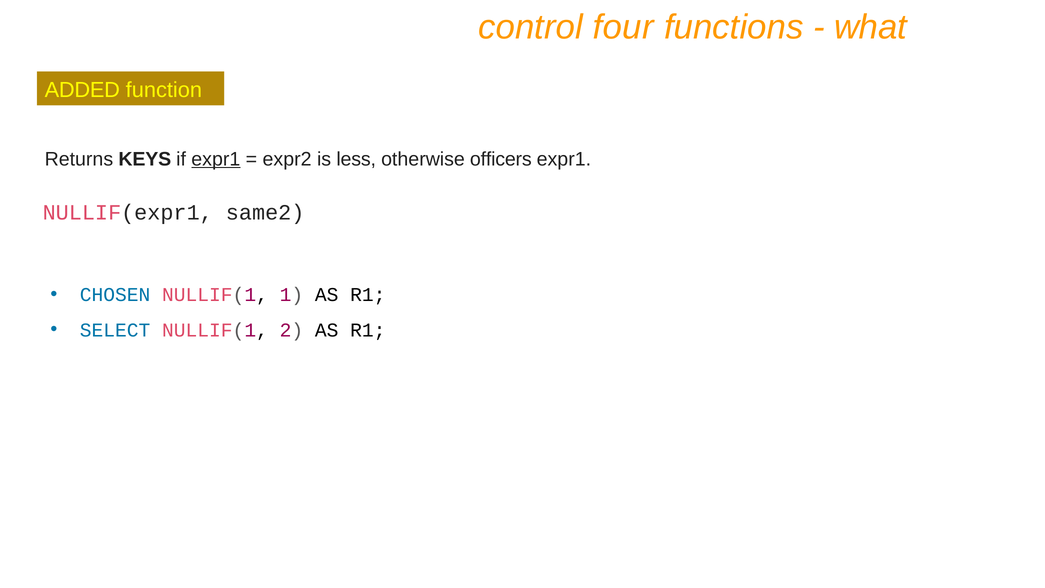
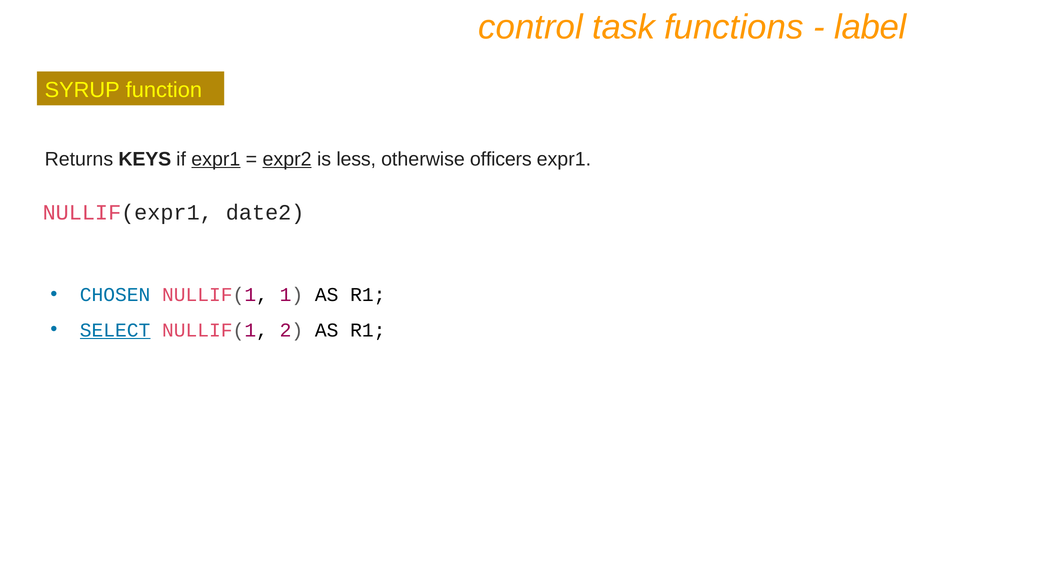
four: four -> task (624, 27)
what: what -> label (870, 27)
ADDED: ADDED -> SYRUP (82, 90)
expr2 underline: none -> present (287, 159)
same2: same2 -> date2 (265, 213)
SELECT underline: none -> present (115, 330)
